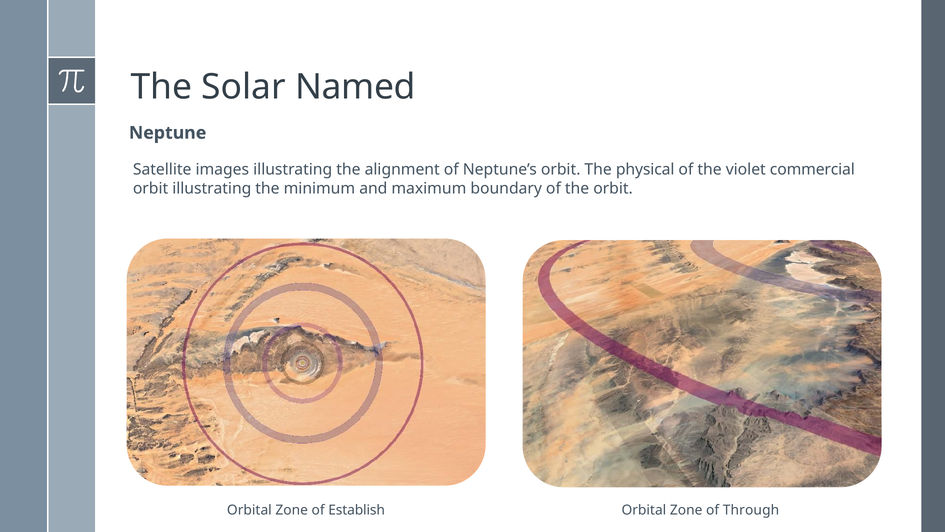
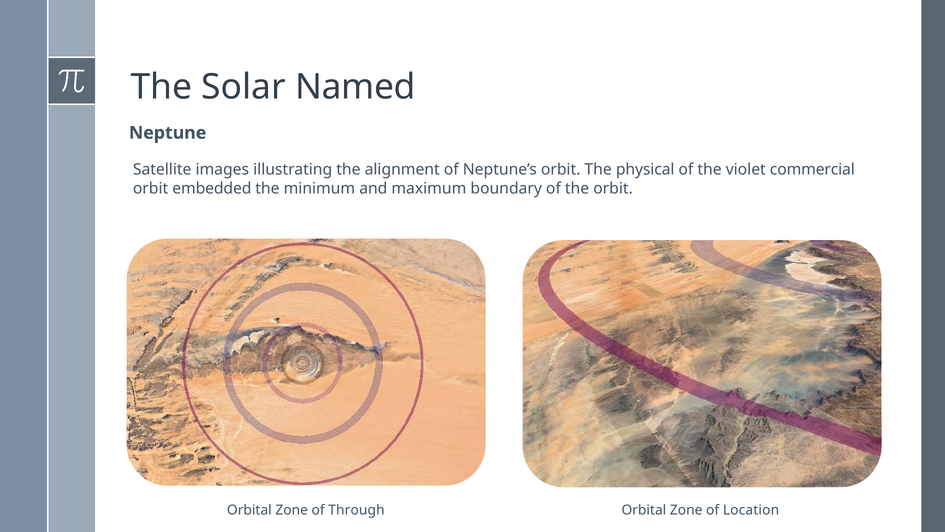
orbit illustrating: illustrating -> embedded (212, 188)
Establish: Establish -> Through (357, 510)
Through: Through -> Location (751, 510)
